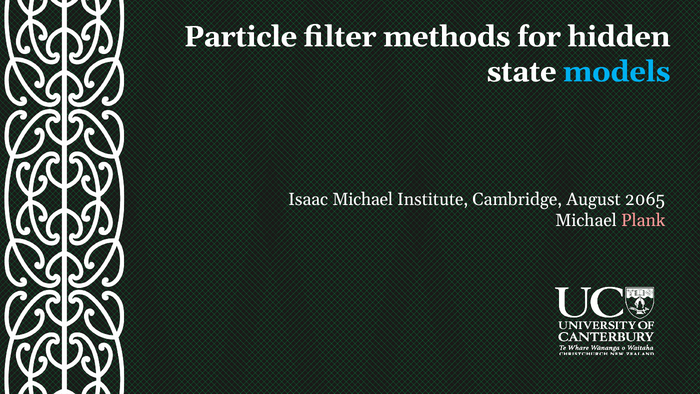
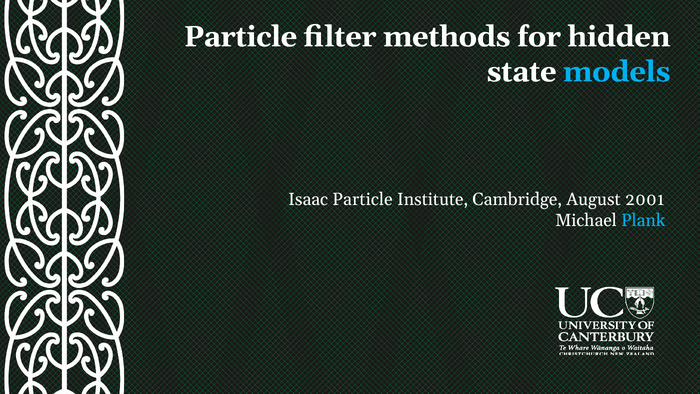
Isaac Michael: Michael -> Particle (362, 199)
2065: 2065 -> 2001 (645, 199)
Plank colour: pink -> light blue (643, 220)
